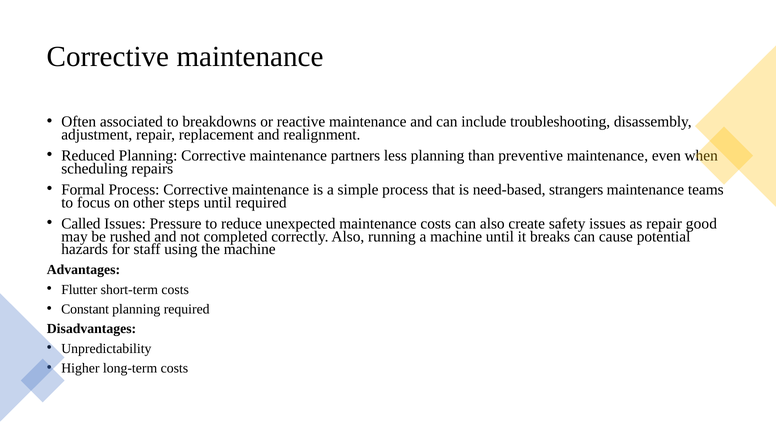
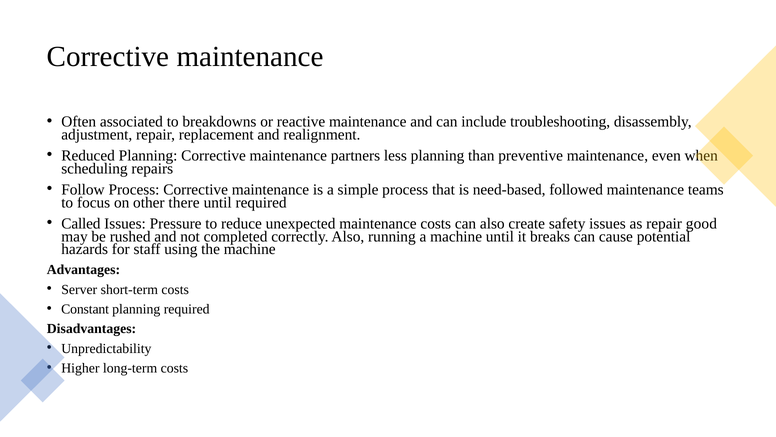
Formal: Formal -> Follow (83, 189)
strangers: strangers -> followed (576, 189)
steps: steps -> there (184, 202)
Flutter: Flutter -> Server (79, 289)
